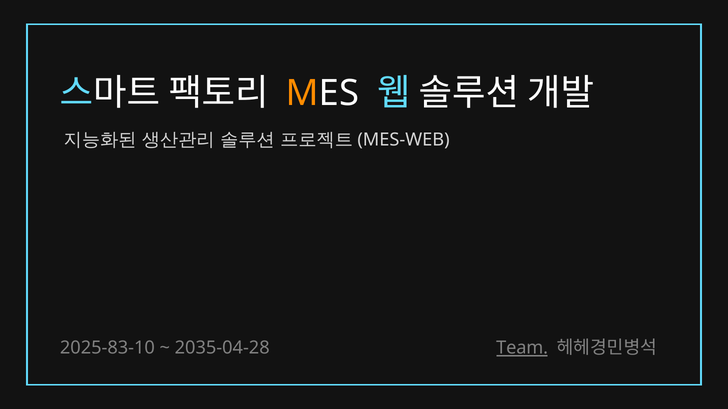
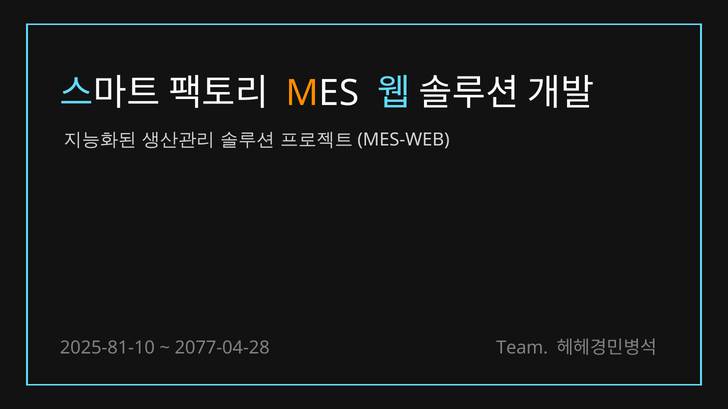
2025-83-10: 2025-83-10 -> 2025-81-10 (107, 348)
2035-04-28: 2035-04-28 -> 2077-04-28 (222, 348)
Team underline: present -> none (522, 348)
